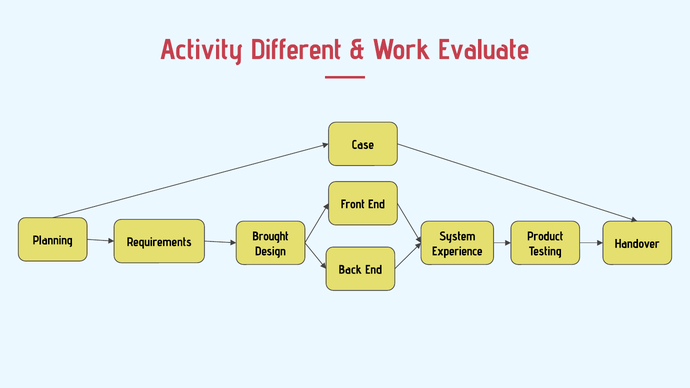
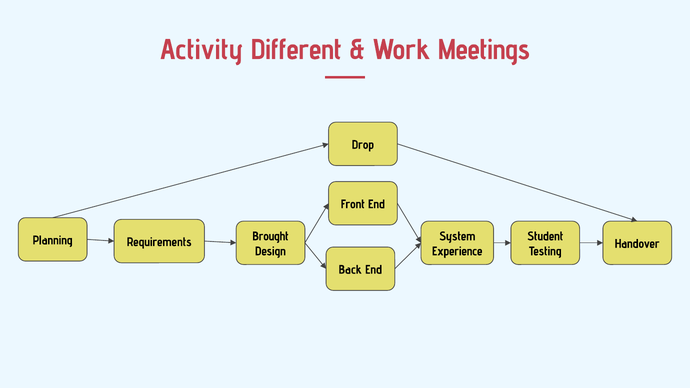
Evaluate: Evaluate -> Meetings (484, 50)
Case: Case -> Drop (363, 145)
Product: Product -> Student (545, 236)
